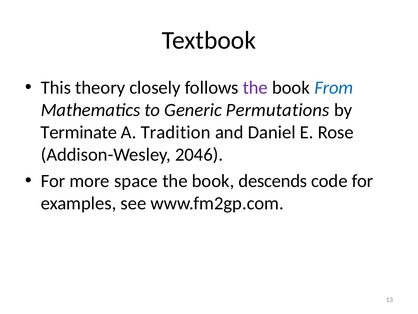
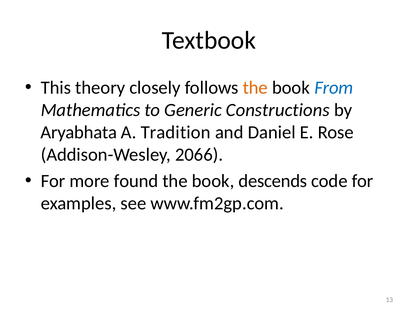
the colour: purple -> orange (255, 88)
Permutations: Permutations -> Constructions (278, 110)
Terminate: Terminate -> Aryabhata (79, 132)
2046: 2046 -> 2066 (199, 155)
space: space -> found (136, 181)
